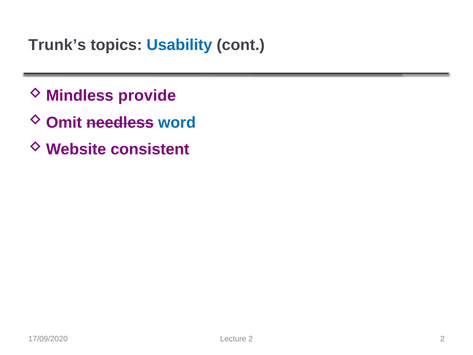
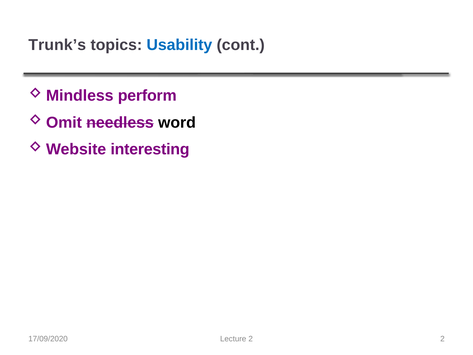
provide: provide -> perform (147, 96)
word colour: blue -> black (177, 122)
consistent: consistent -> interesting (150, 149)
